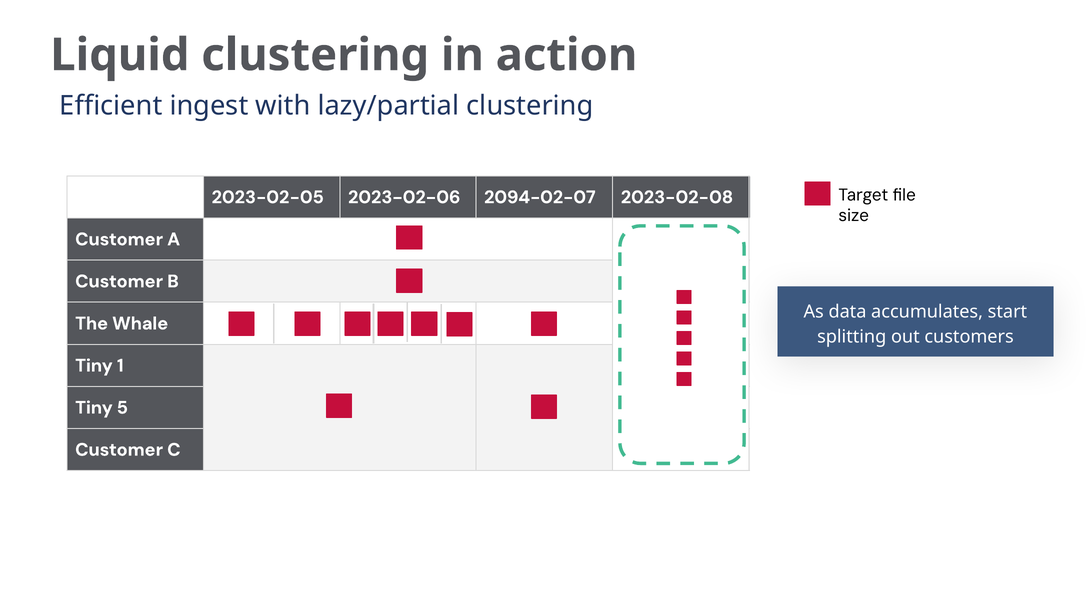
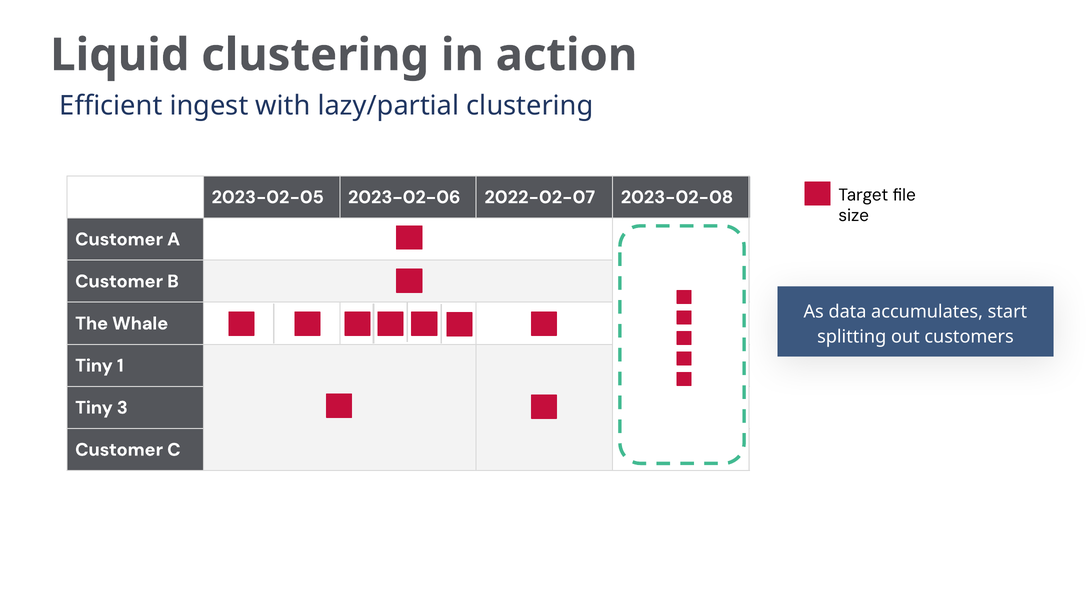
2094-02-07: 2094-02-07 -> 2022-02-07 (540, 197)
5: 5 -> 3 (122, 408)
